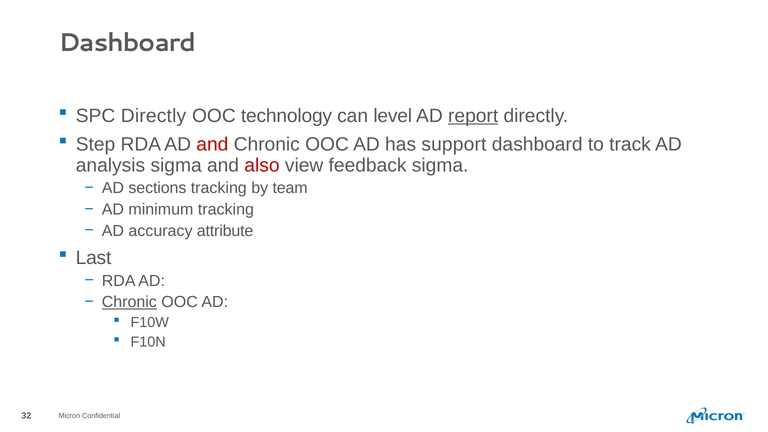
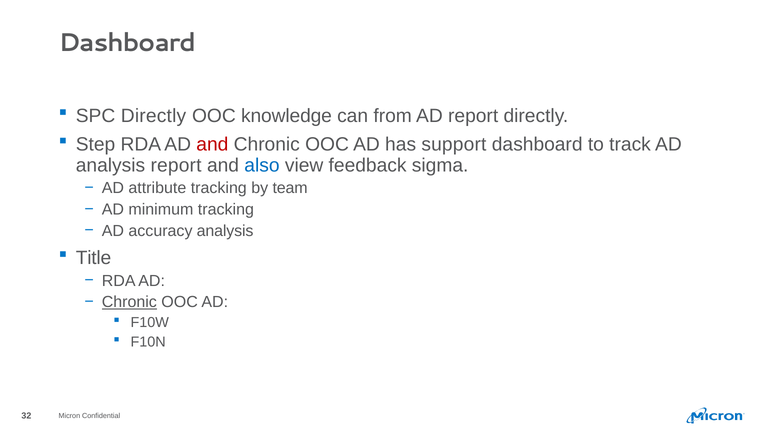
technology: technology -> knowledge (286, 116)
level: level -> from (393, 116)
report underline: present -> none (473, 116)
analysis sigma: sigma -> report (176, 165)
also colour: red -> blue (262, 165)
sections: sections -> attribute (157, 188)
accuracy attribute: attribute -> analysis (225, 231)
Last: Last -> Title (94, 258)
